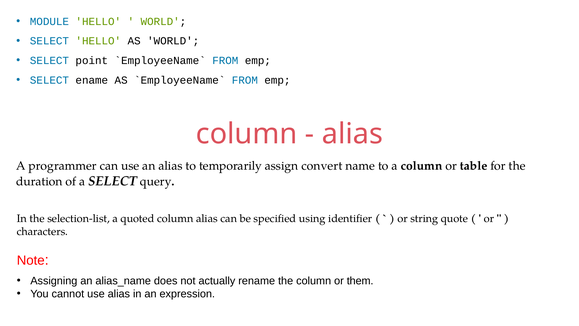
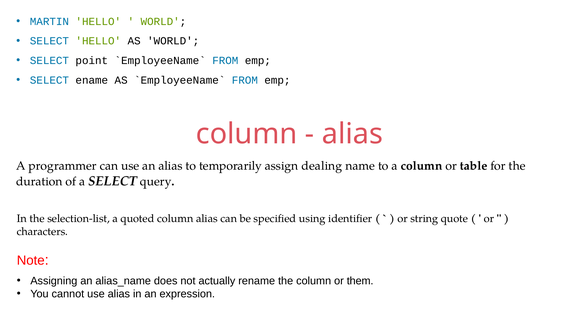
MODULE: MODULE -> MARTIN (49, 21)
convert: convert -> dealing (322, 166)
